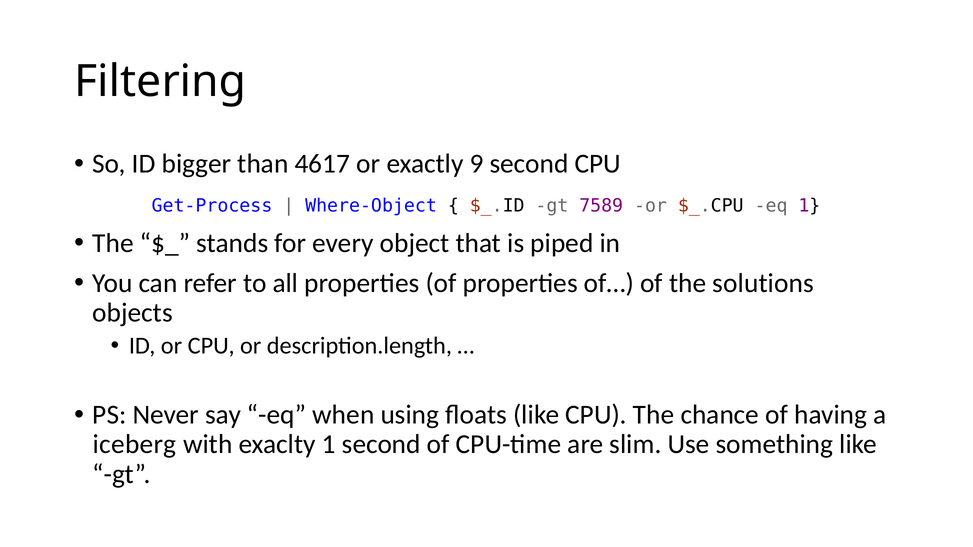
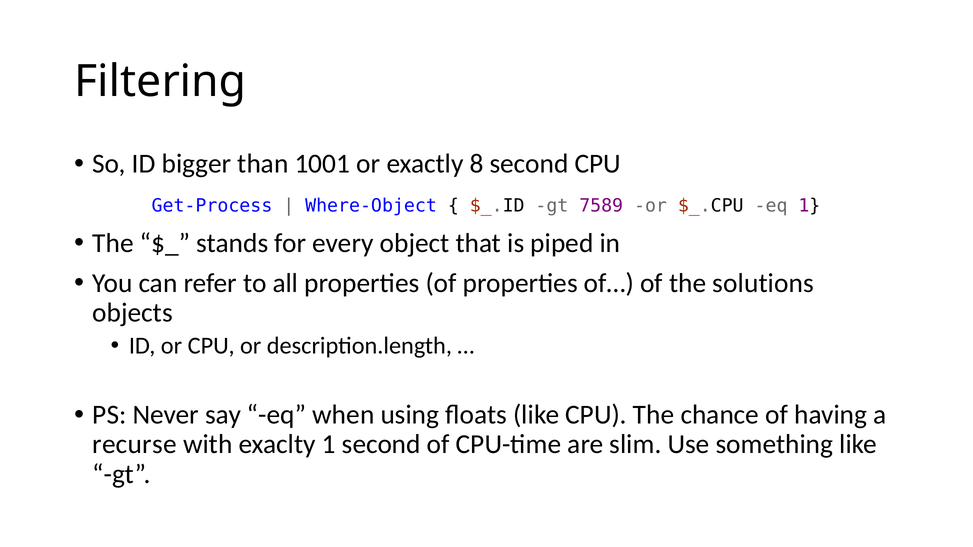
4617: 4617 -> 1001 (322, 164)
9: 9 -> 8 (477, 164)
iceberg: iceberg -> recurse (135, 445)
